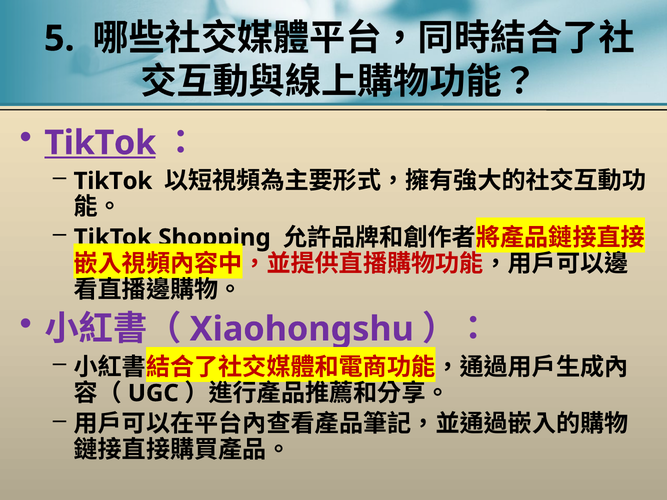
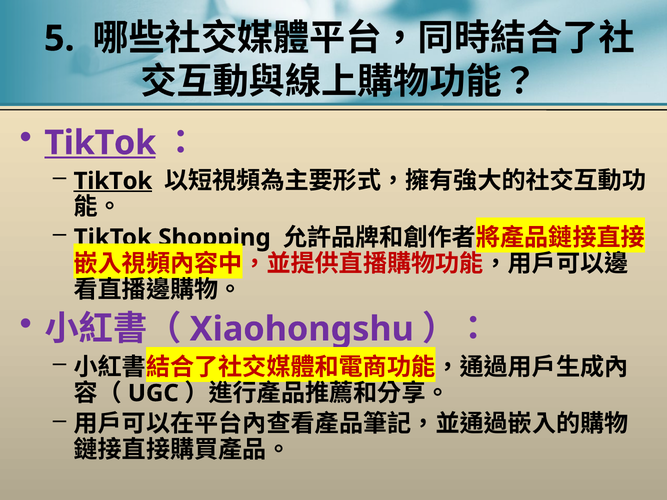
TikTok underline: none -> present (113, 181)
